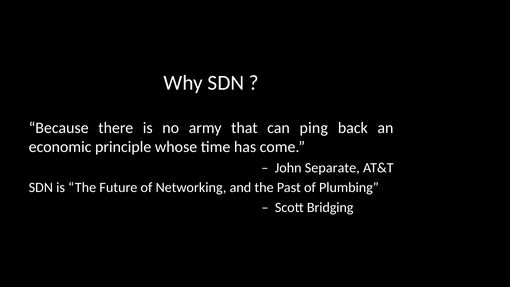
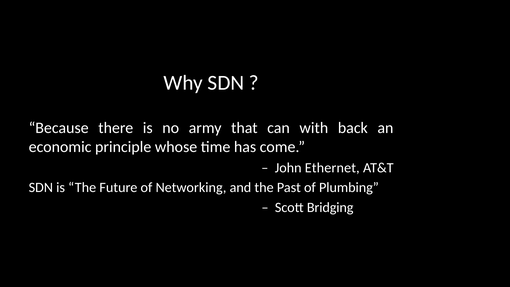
ping: ping -> with (314, 128)
Separate: Separate -> Ethernet (332, 168)
